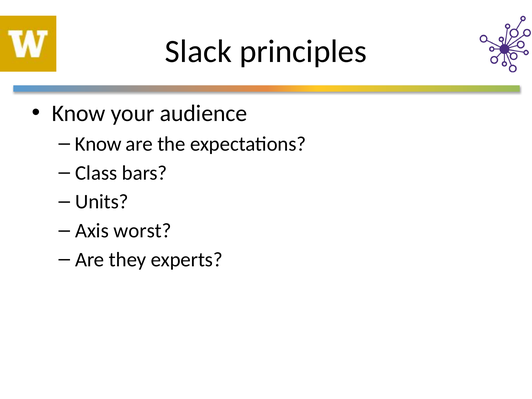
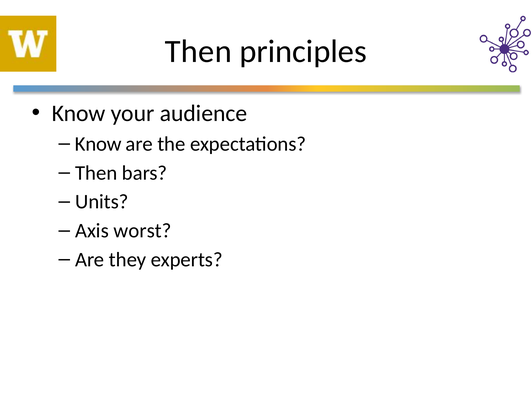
Slack: Slack -> Then (198, 51)
Class: Class -> Then (96, 173)
